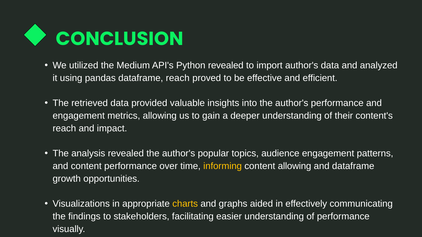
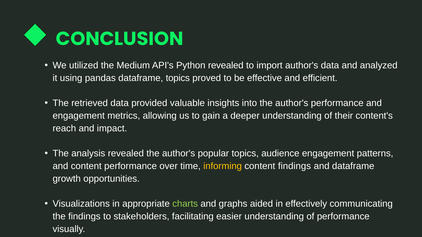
dataframe reach: reach -> topics (178, 78)
content allowing: allowing -> findings (294, 166)
charts colour: yellow -> light green (185, 204)
